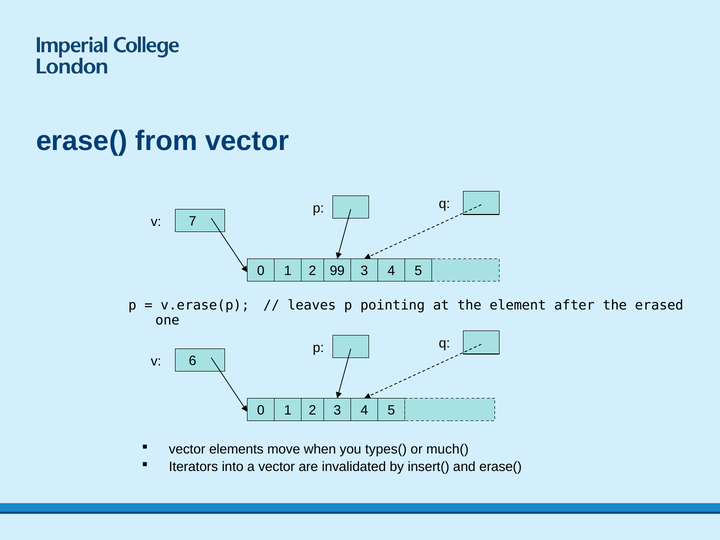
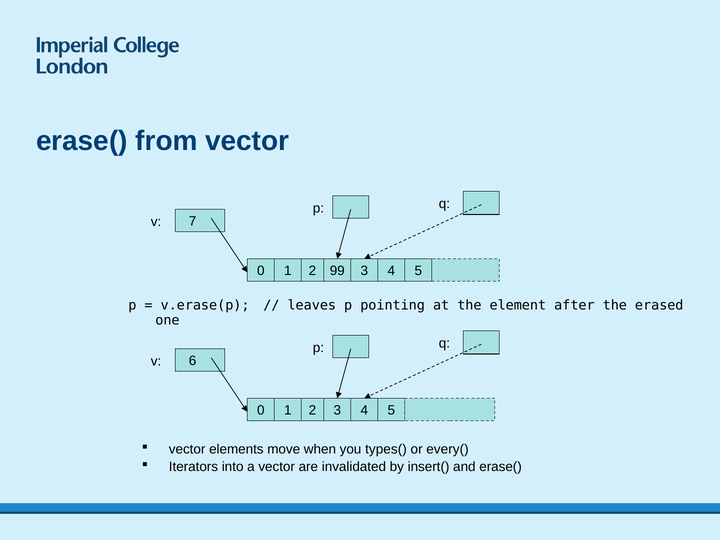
much(: much( -> every( (448, 449)
